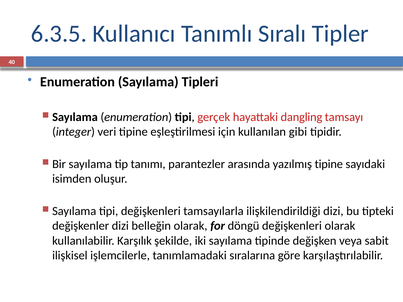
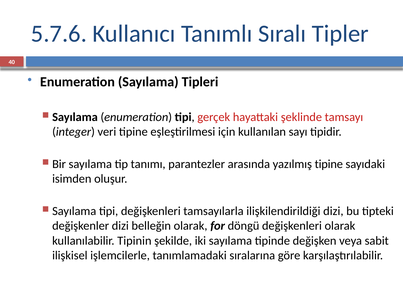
6.3.5: 6.3.5 -> 5.7.6 (59, 34)
dangling: dangling -> şeklinde (301, 117)
gibi: gibi -> sayı (298, 132)
Karşılık: Karşılık -> Tipinin (134, 241)
